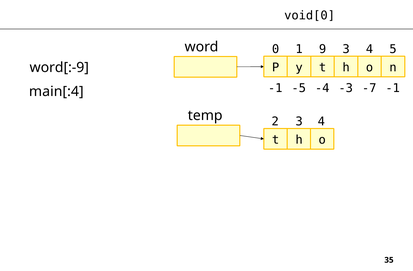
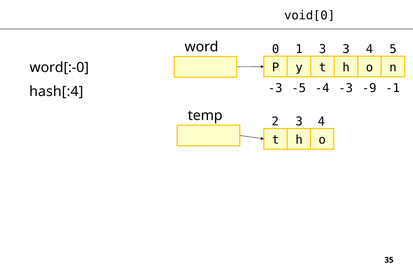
1 9: 9 -> 3 (323, 49)
word[:-9: word[:-9 -> word[:-0 (59, 68)
-1: -1 -> -3 (275, 88)
-7: -7 -> -9 (369, 88)
main[:4: main[:4 -> hash[:4 (56, 92)
